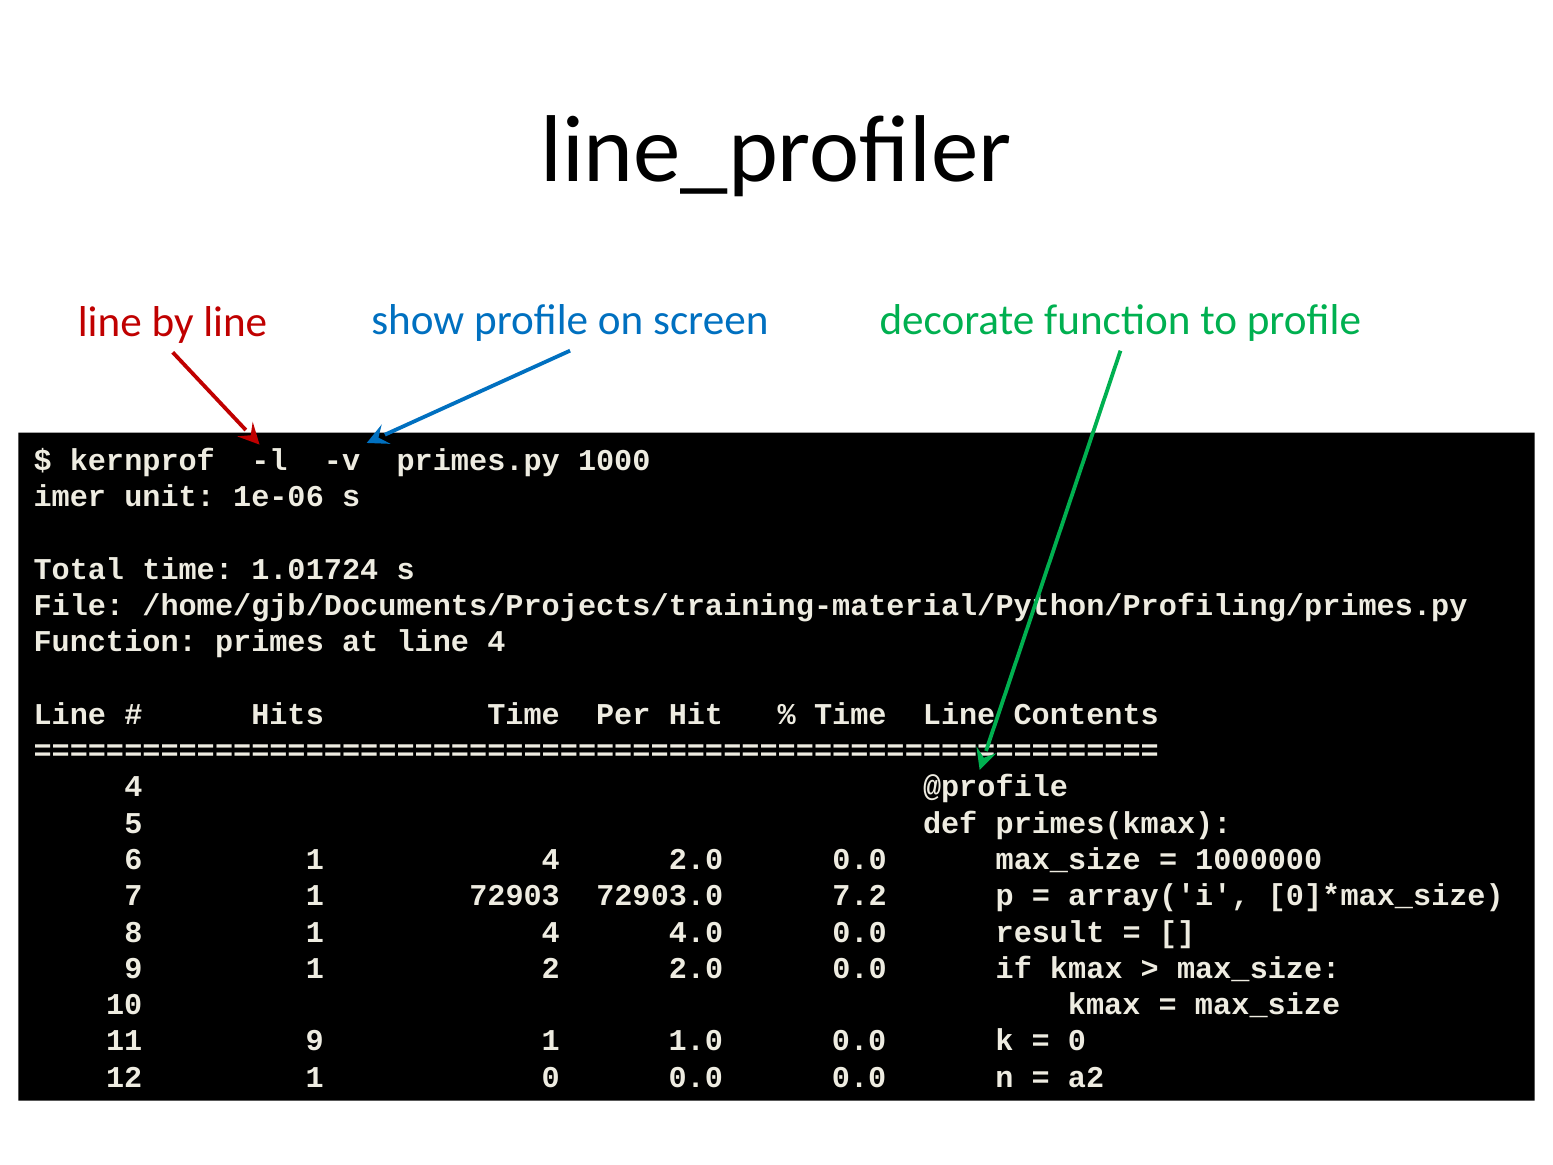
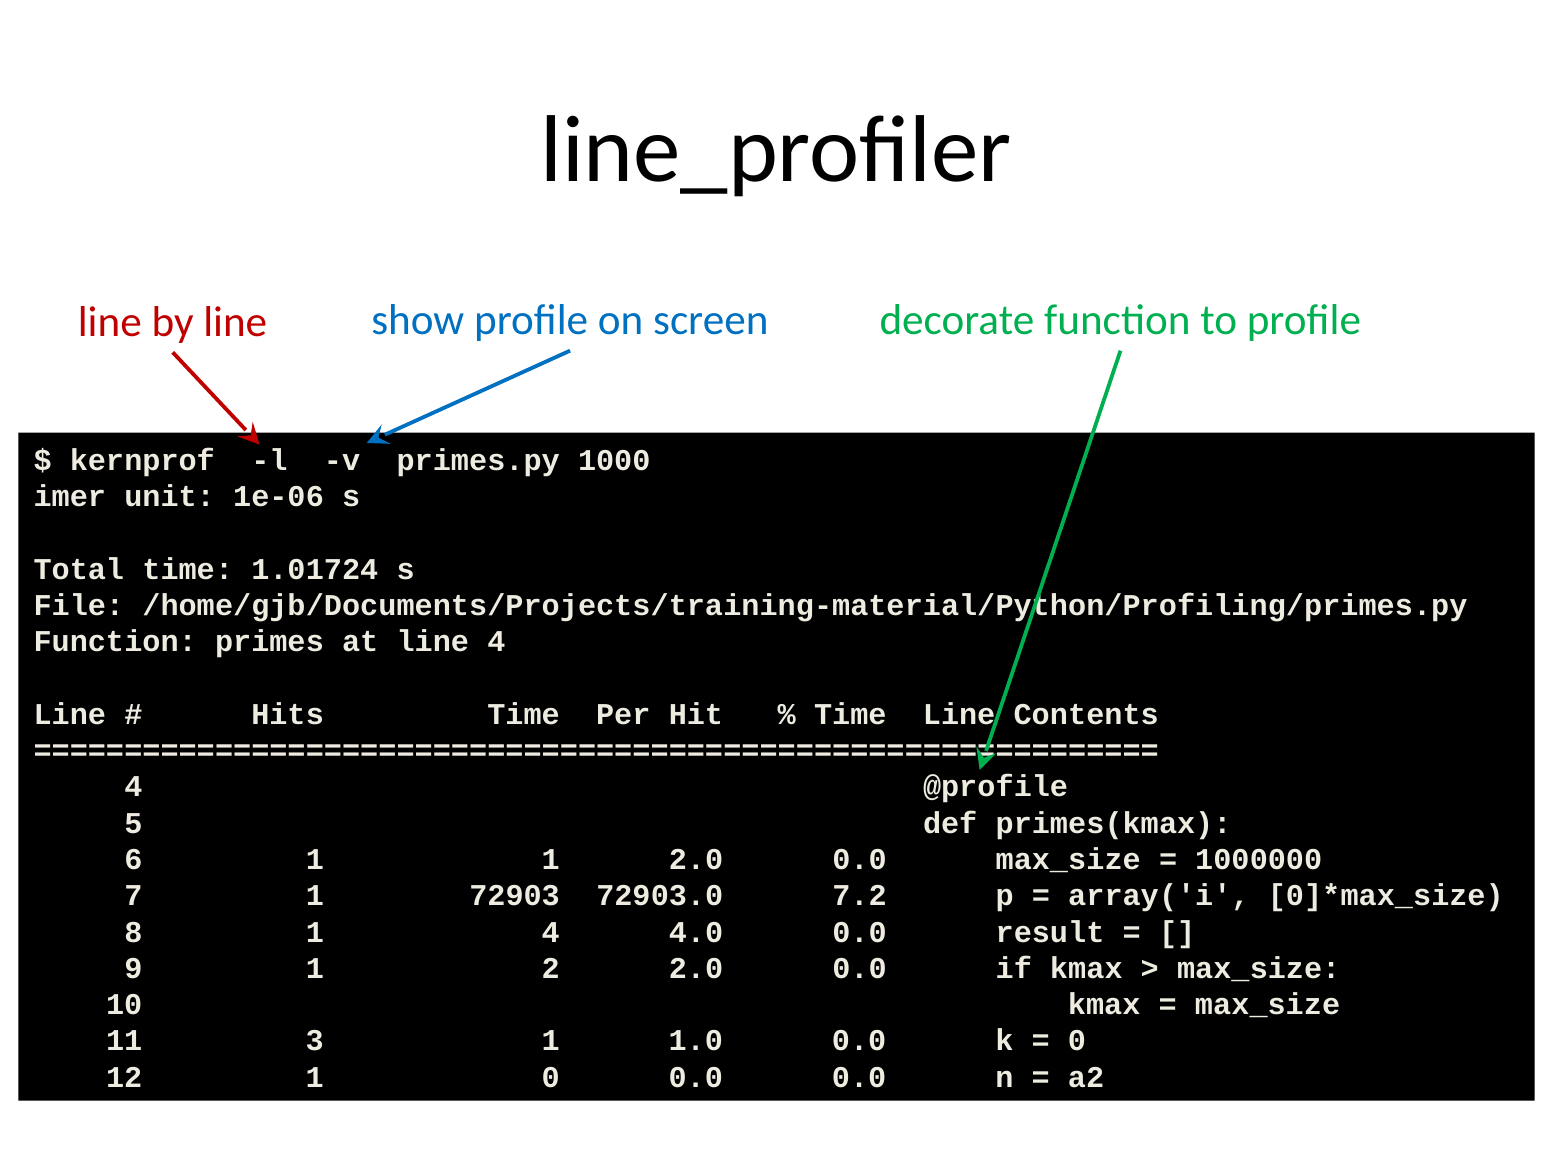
6 1 4: 4 -> 1 (551, 859)
11 9: 9 -> 3 (315, 1041)
